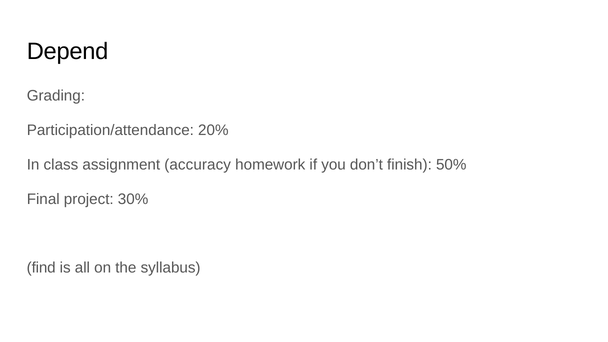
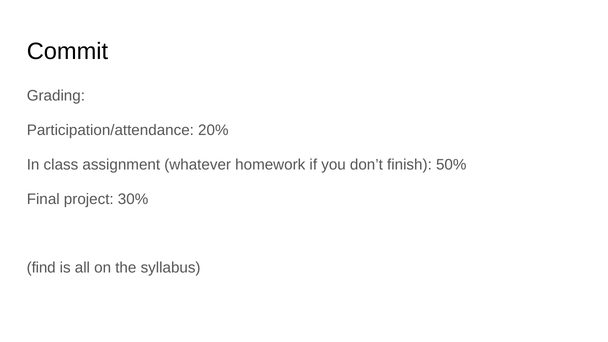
Depend: Depend -> Commit (67, 52)
accuracy: accuracy -> whatever (198, 165)
